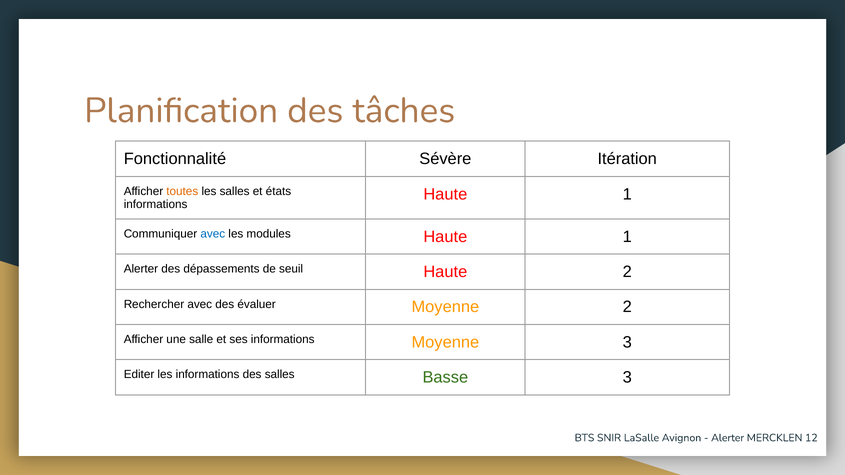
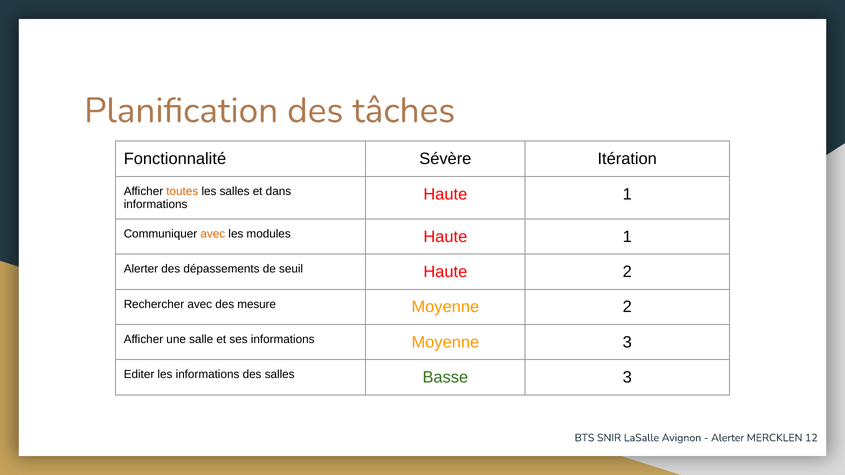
états: états -> dans (278, 191)
avec colour: blue -> orange (213, 234)
évaluer: évaluer -> mesure (257, 304)
